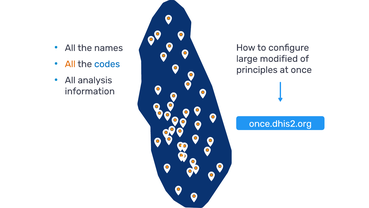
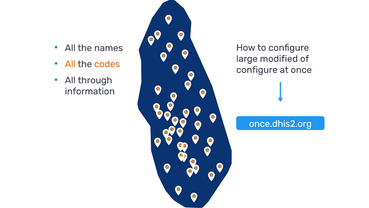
codes colour: blue -> orange (107, 64)
principles: principles -> configure (257, 70)
analysis: analysis -> through (95, 80)
